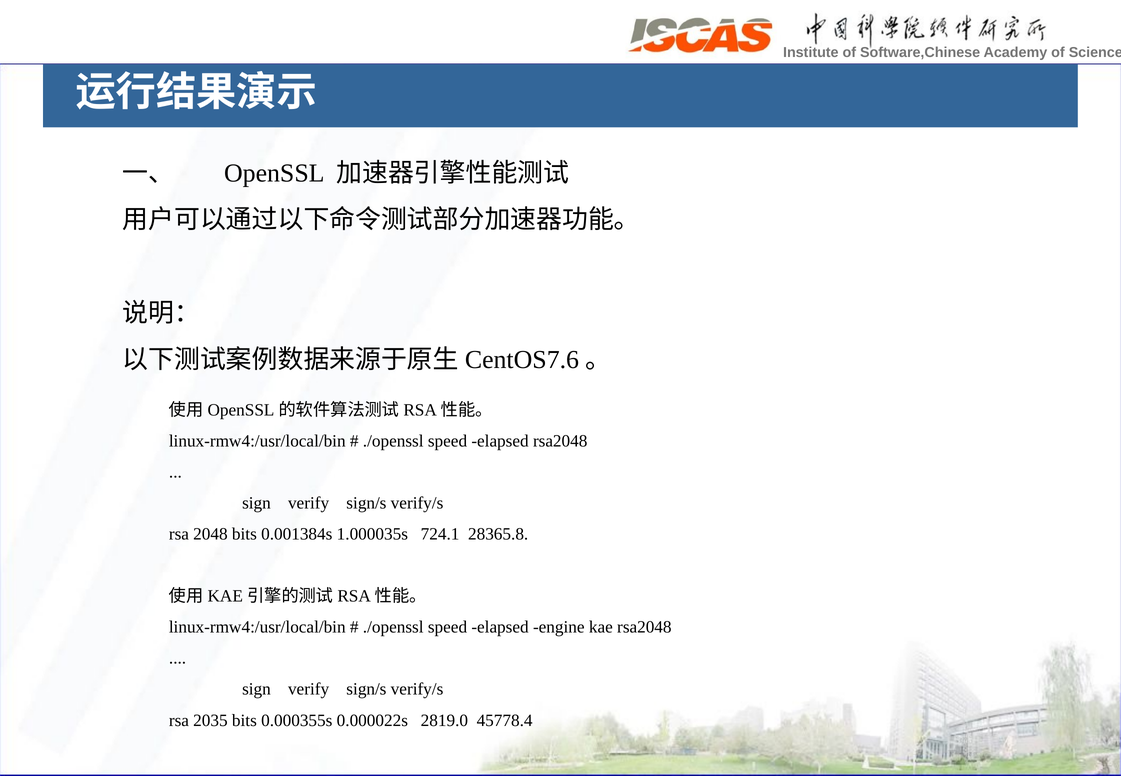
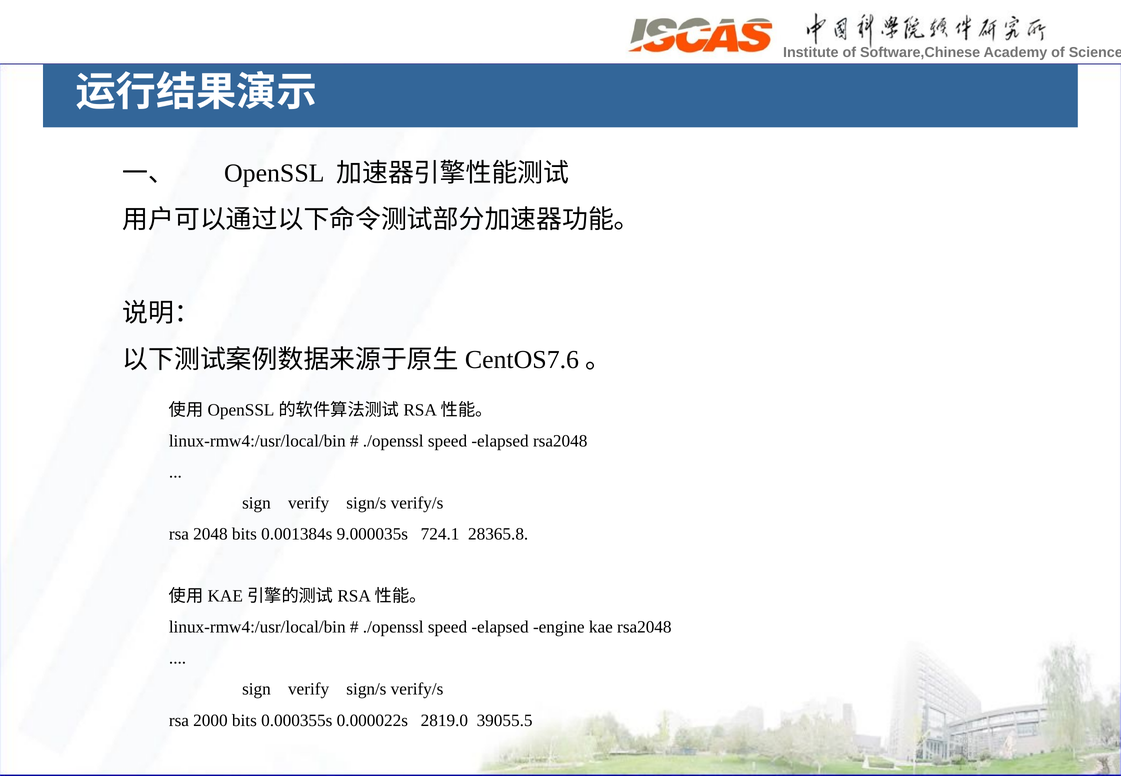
1.000035s: 1.000035s -> 9.000035s (372, 534)
2035: 2035 -> 2000 (210, 720)
45778.4: 45778.4 -> 39055.5 (505, 720)
